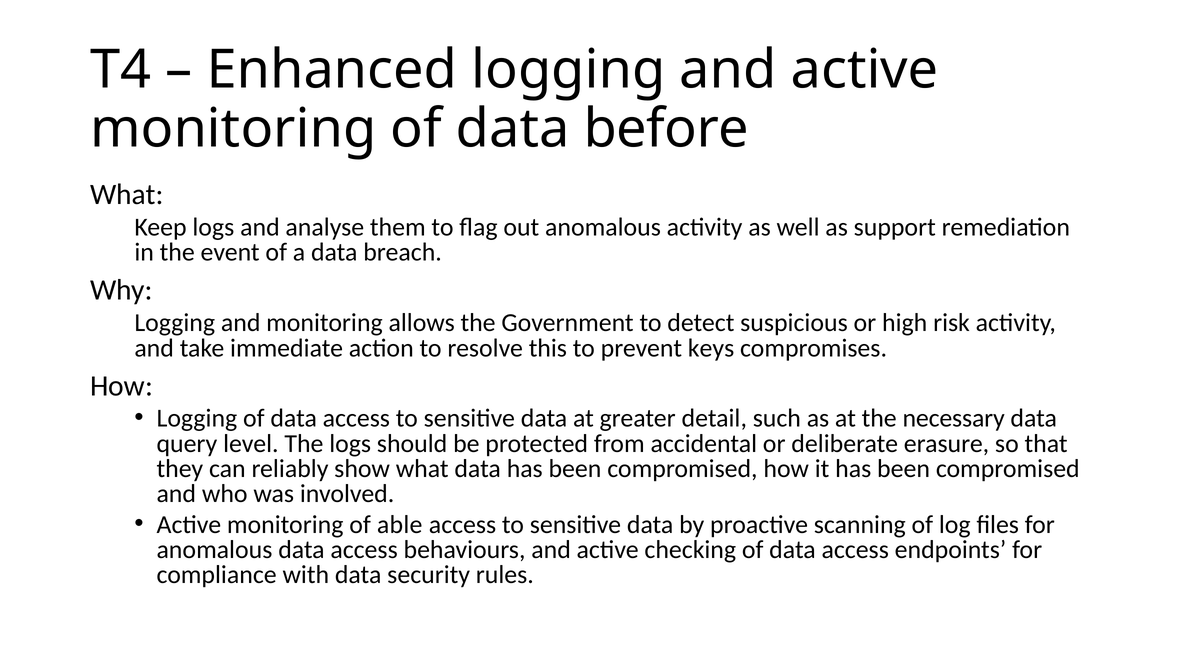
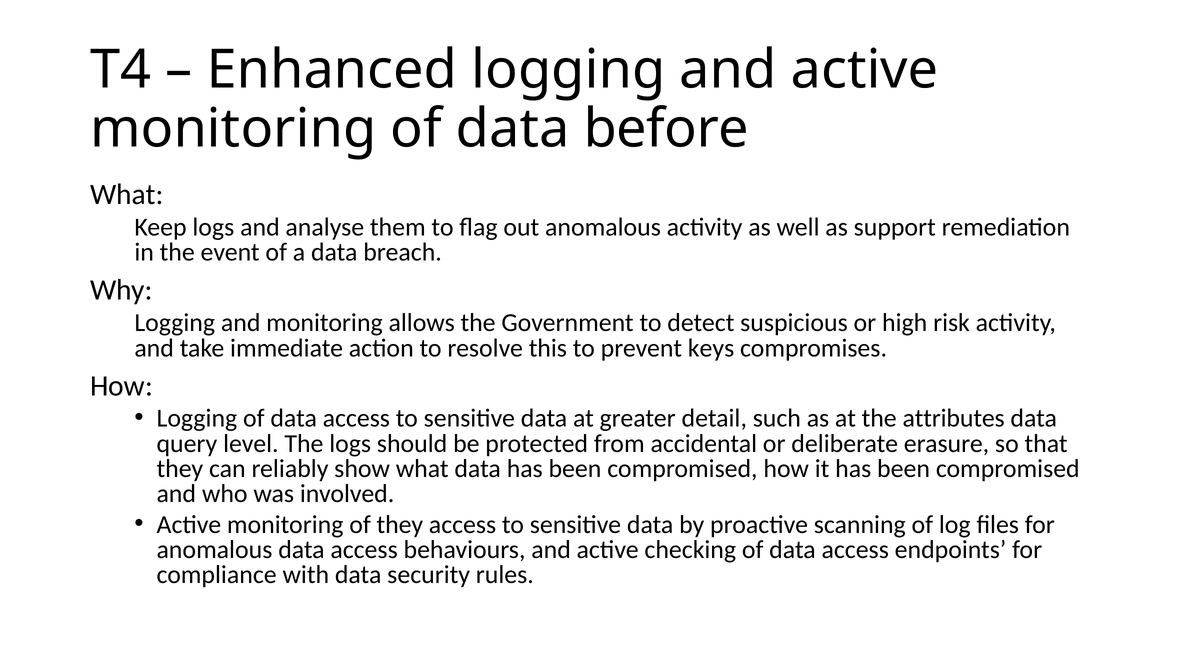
necessary: necessary -> attributes (954, 418)
of able: able -> they (400, 524)
